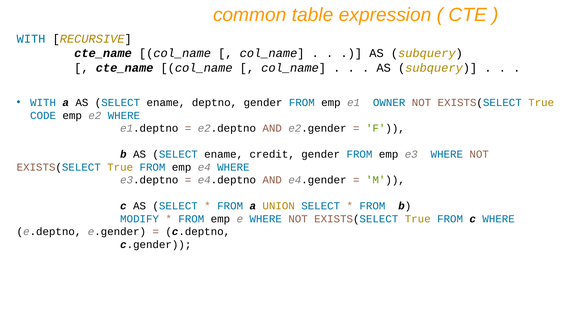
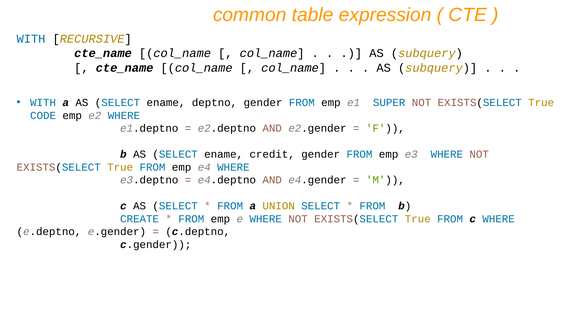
OWNER: OWNER -> SUPER (389, 103)
MODIFY: MODIFY -> CREATE (140, 219)
